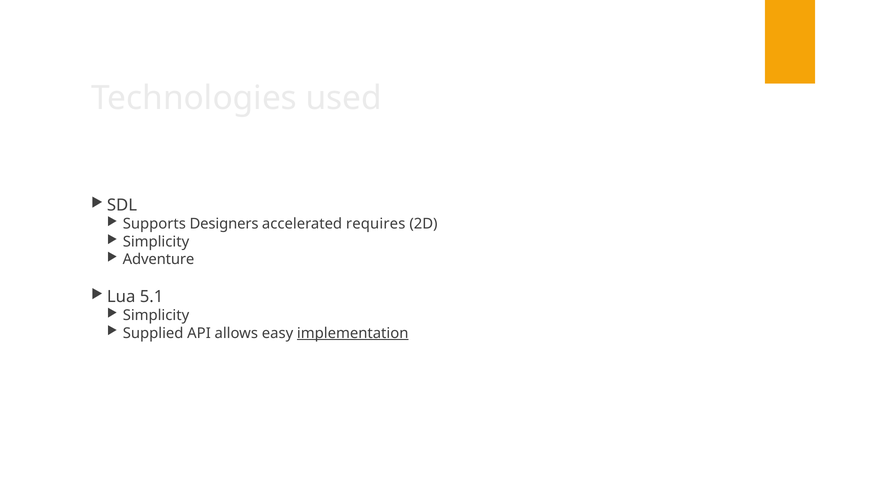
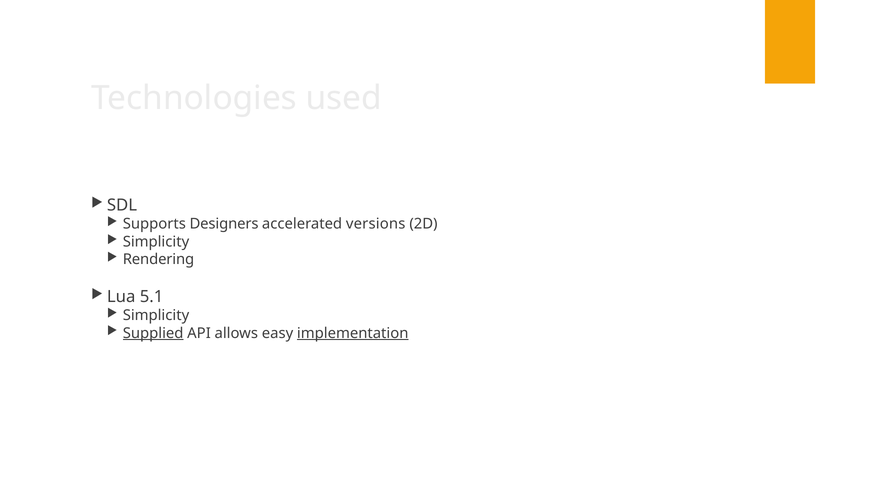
requires: requires -> versions (376, 224)
Adventure: Adventure -> Rendering (158, 260)
Supplied underline: none -> present (153, 333)
